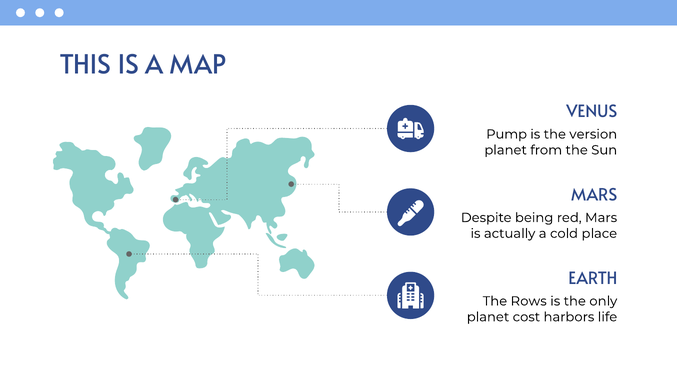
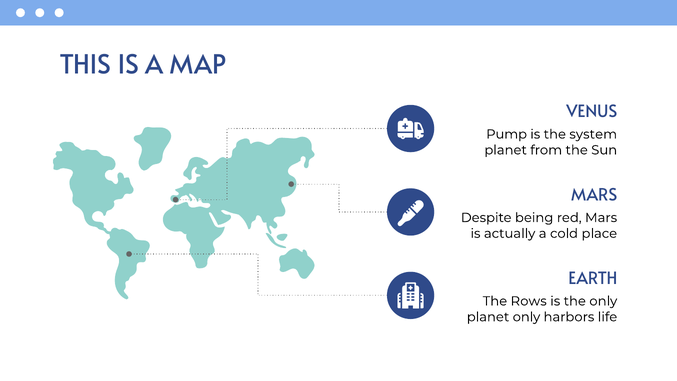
version: version -> system (593, 134)
planet cost: cost -> only (526, 317)
